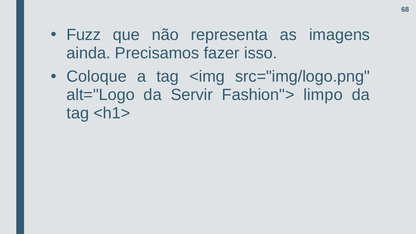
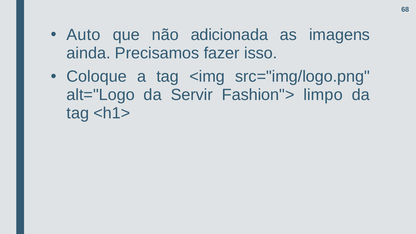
Fuzz: Fuzz -> Auto (84, 35)
representa: representa -> adicionada (229, 35)
